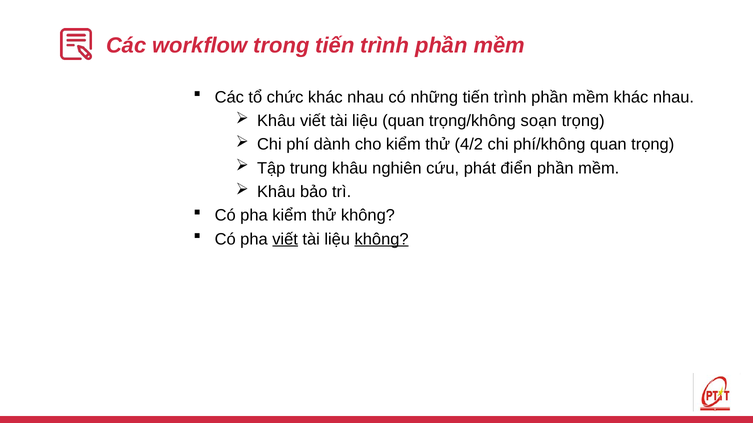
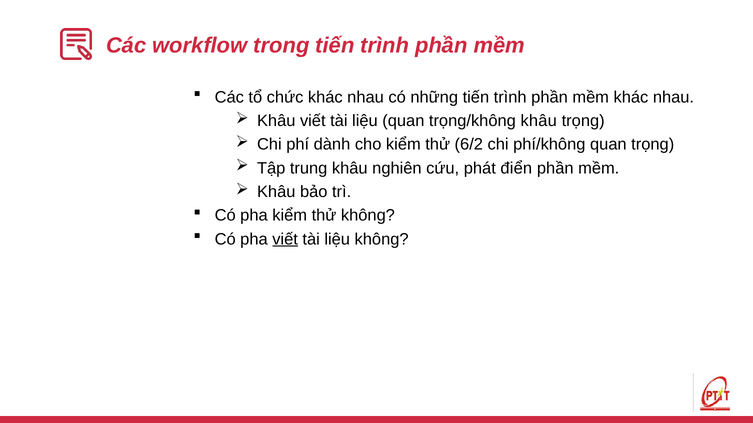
trọng/không soạn: soạn -> khâu (539, 121)
4/2: 4/2 -> 6/2 (469, 145)
không underline: present -> none (382, 239)
